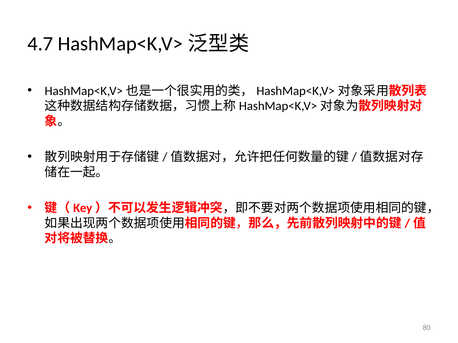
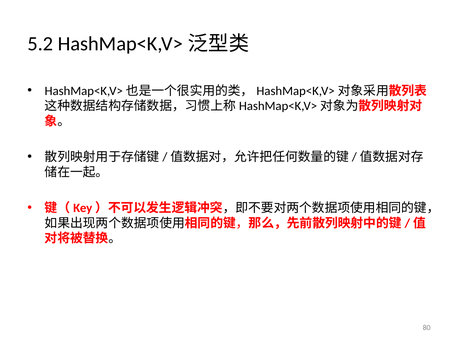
4.7: 4.7 -> 5.2 (40, 44)
